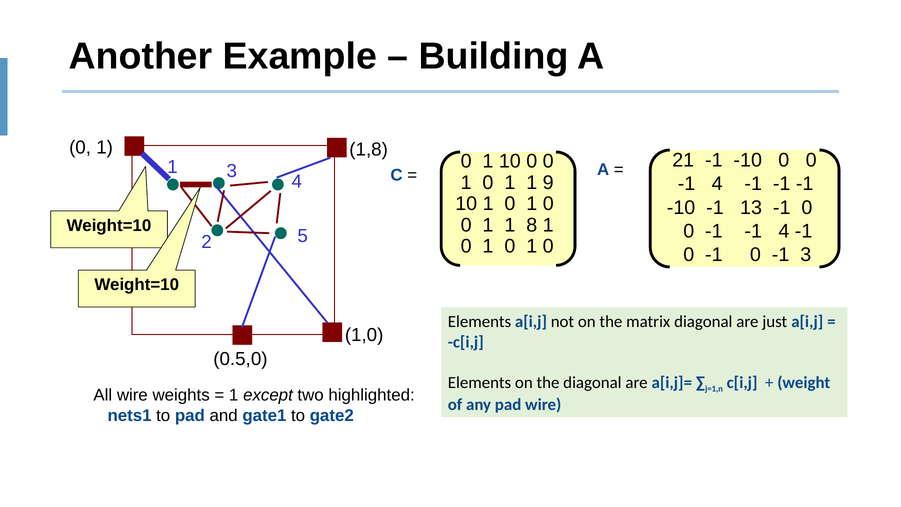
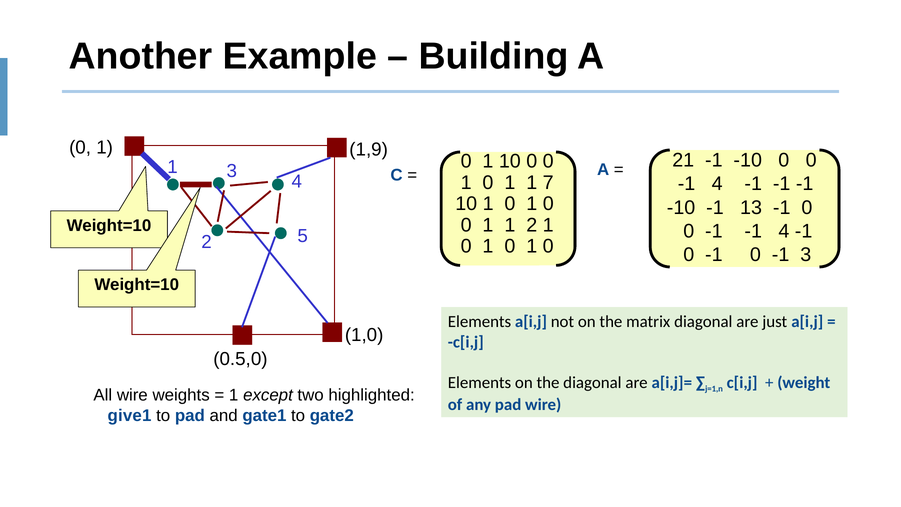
1,8: 1,8 -> 1,9 (369, 149)
9: 9 -> 7 (548, 182)
1 1 8: 8 -> 2 (532, 225)
nets1: nets1 -> give1 (130, 415)
